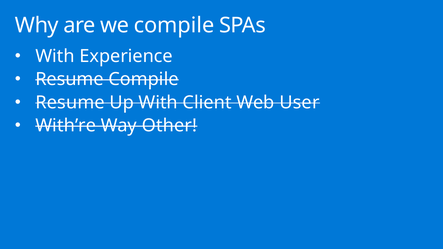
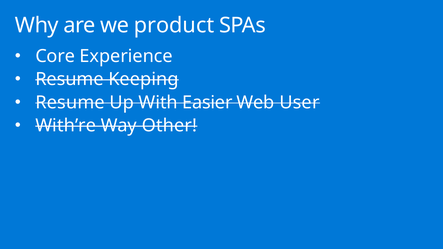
we compile: compile -> product (174, 25)
With: With -> Core (55, 56)
Resume Compile: Compile -> Keeping (143, 79)
Client: Client -> Easier (207, 102)
